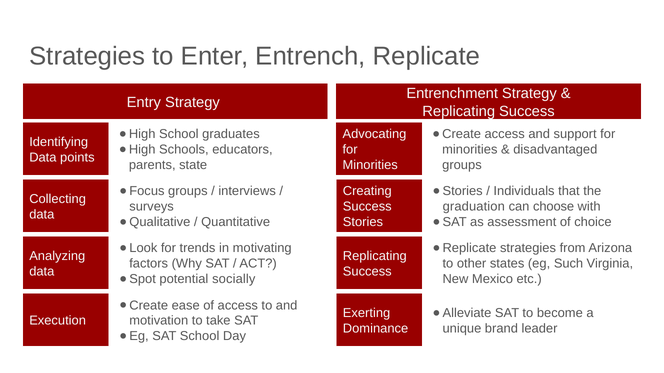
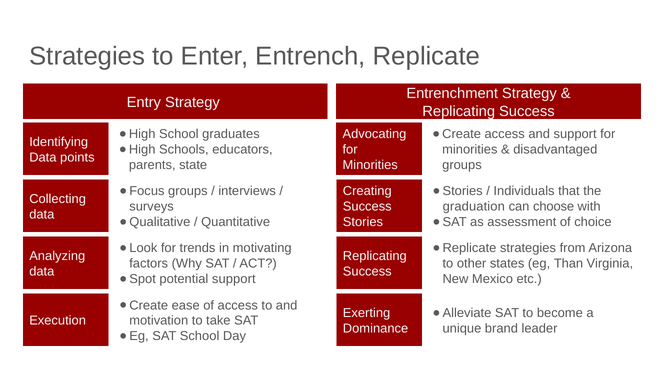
Such: Such -> Than (568, 264)
potential socially: socially -> support (234, 280)
